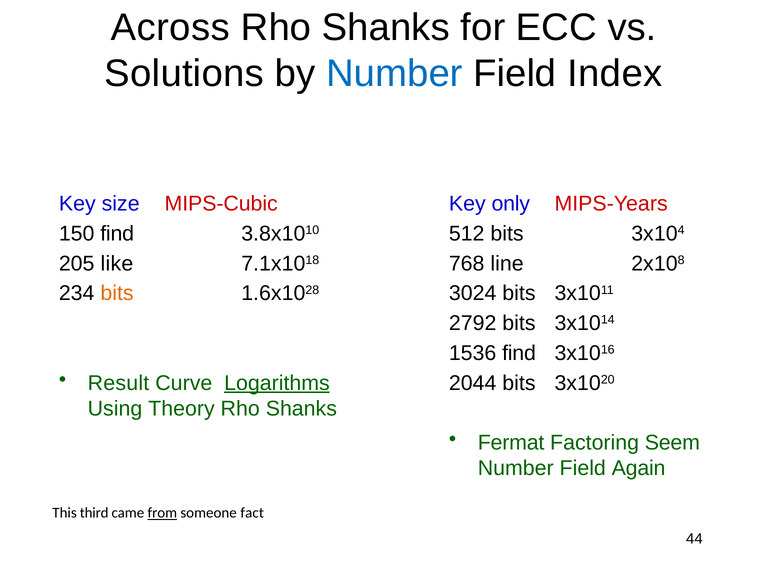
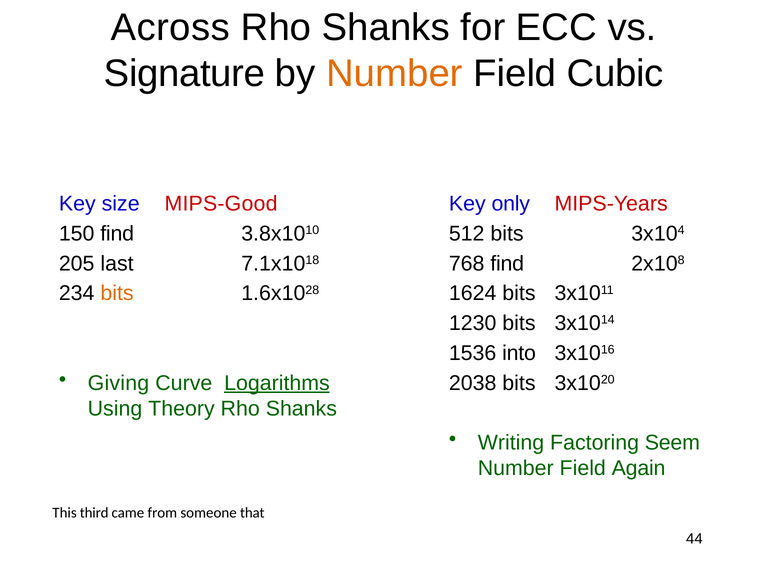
Solutions: Solutions -> Signature (185, 74)
Number colour: blue -> orange (394, 74)
Index: Index -> Cubic (615, 74)
MIPS-Cubic: MIPS-Cubic -> MIPS-Good (221, 204)
like: like -> last (117, 264)
768 line: line -> find (507, 264)
3024: 3024 -> 1624 (473, 293)
2792: 2792 -> 1230 (473, 323)
1536 find: find -> into (519, 353)
Result: Result -> Giving (118, 383)
2044: 2044 -> 2038 (473, 383)
Fermat: Fermat -> Writing (511, 443)
from underline: present -> none (162, 513)
fact: fact -> that (252, 513)
